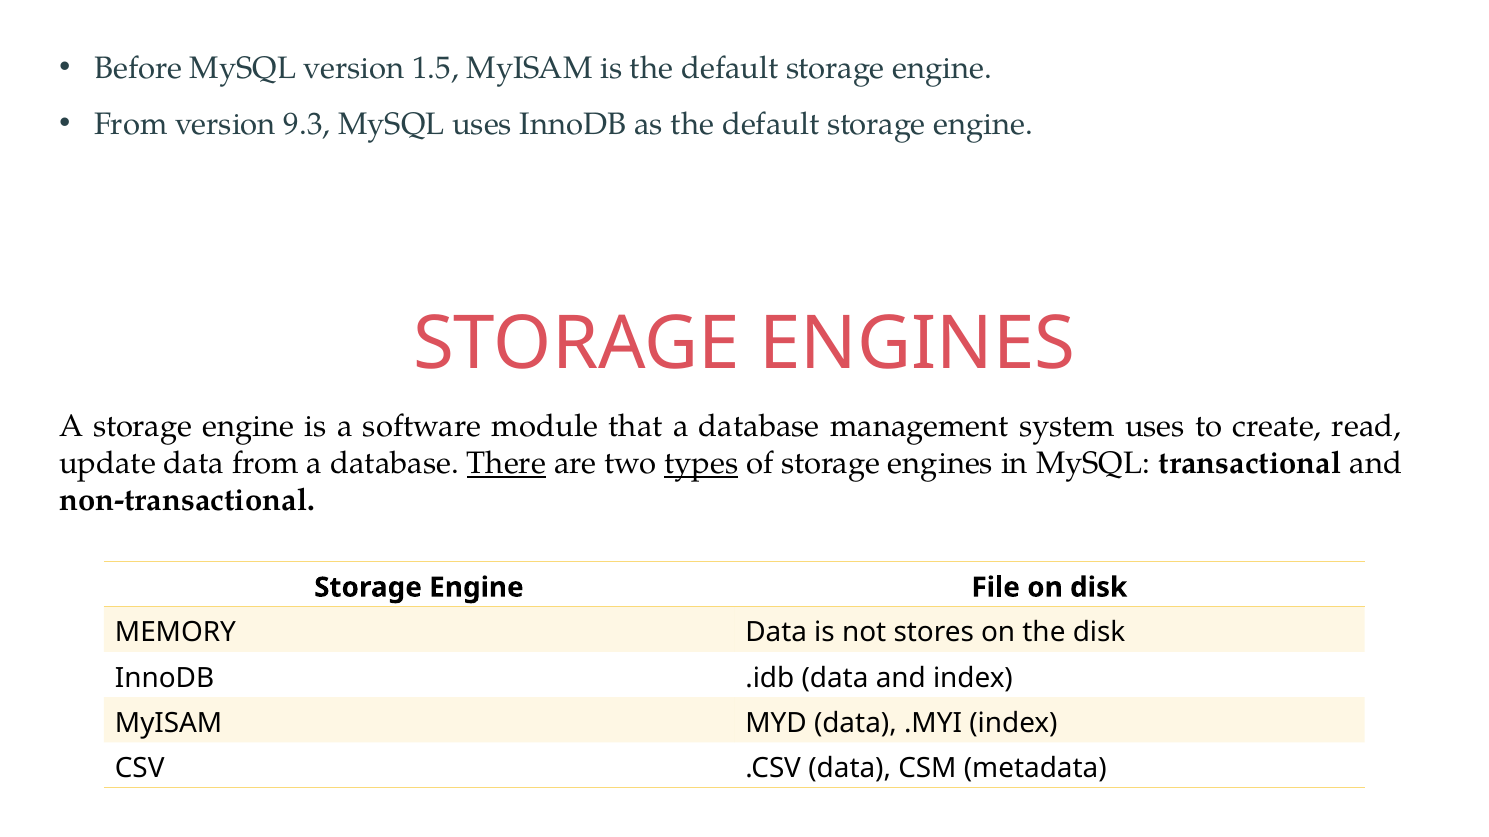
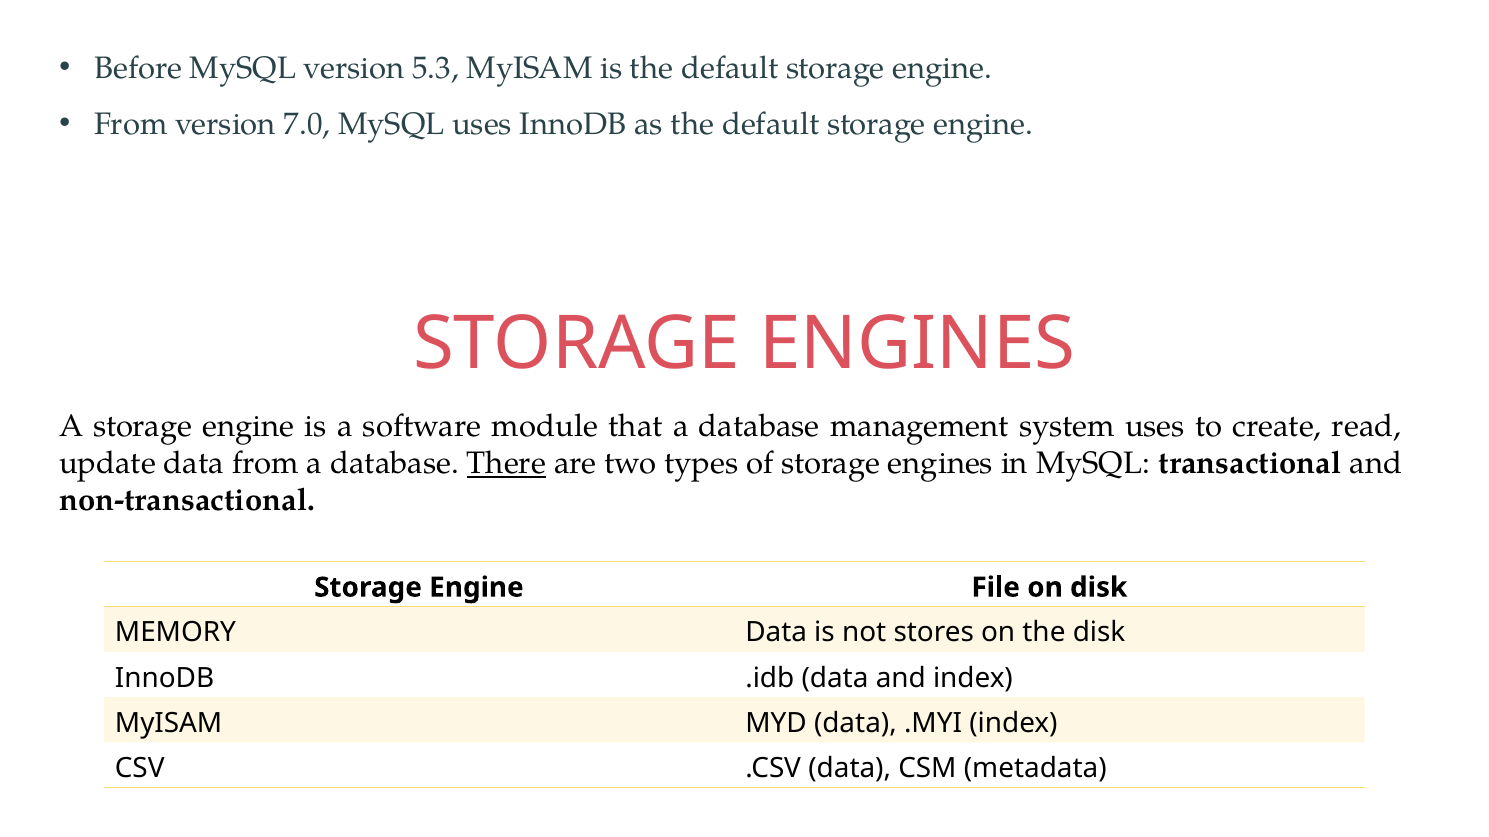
1.5: 1.5 -> 5.3 (436, 68)
9.3: 9.3 -> 7.0 (307, 124)
types underline: present -> none (701, 464)
